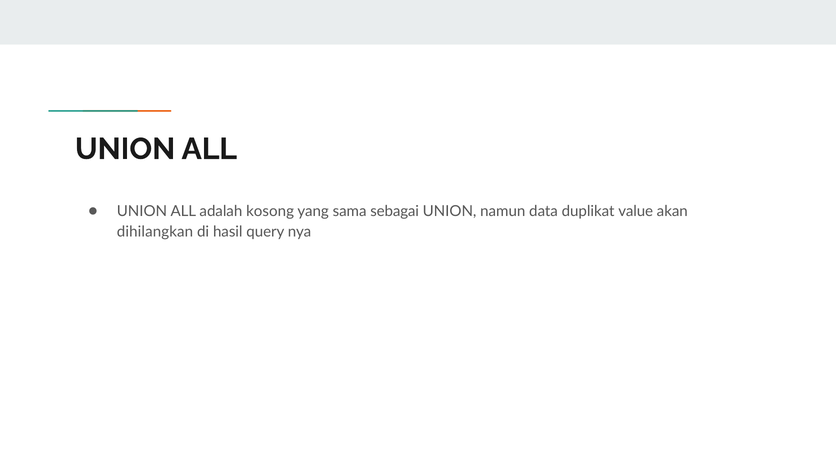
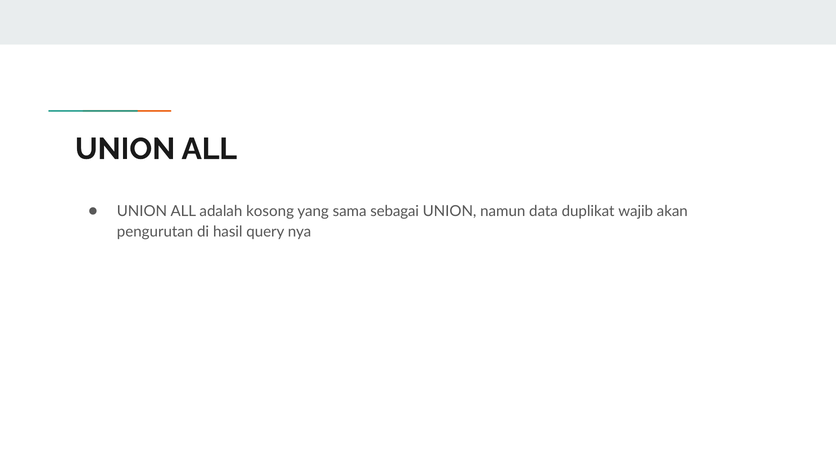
value: value -> wajib (636, 211)
dihilangkan: dihilangkan -> pengurutan (155, 232)
